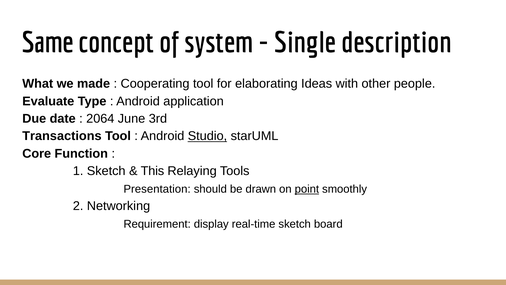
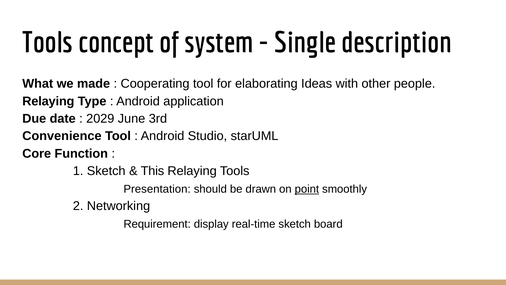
Same: Same -> Tools (48, 43)
Evaluate: Evaluate -> Relaying (48, 101)
2064: 2064 -> 2029 (100, 119)
Transactions: Transactions -> Convenience (62, 136)
Studio underline: present -> none (207, 136)
